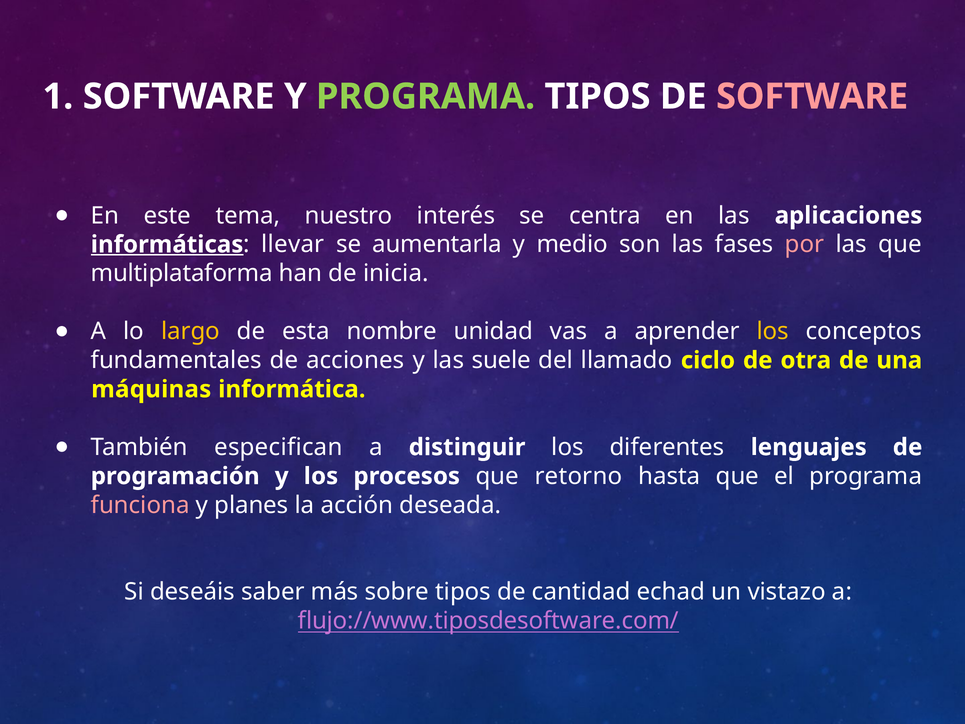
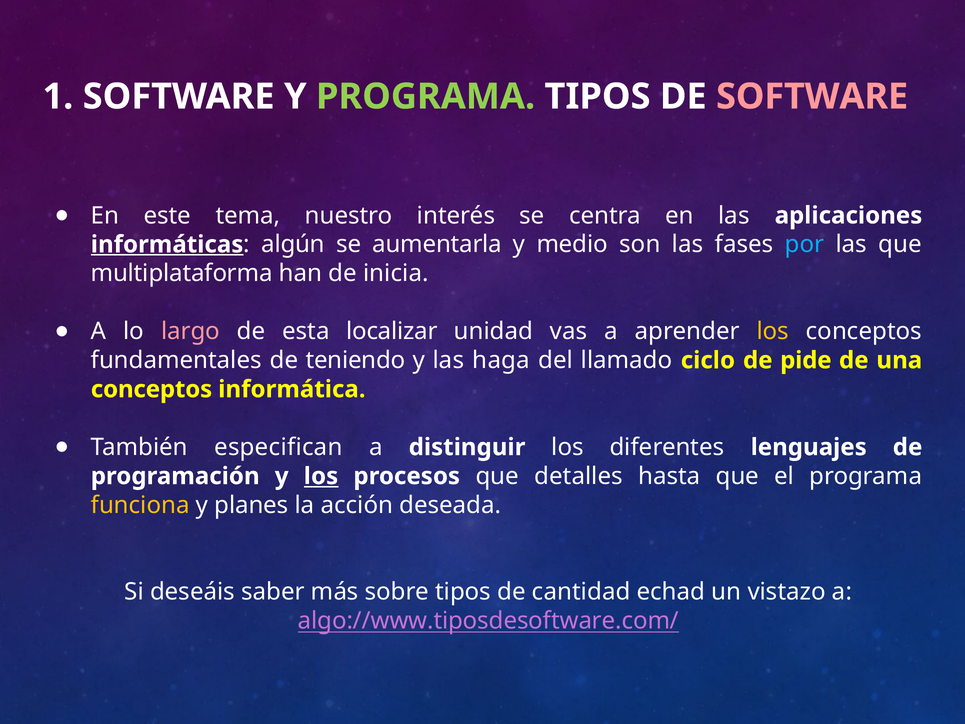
llevar: llevar -> algún (293, 244)
por colour: pink -> light blue (804, 244)
largo colour: yellow -> pink (190, 331)
nombre: nombre -> localizar (392, 331)
acciones: acciones -> teniendo (355, 360)
suele: suele -> haga (501, 360)
otra: otra -> pide (806, 360)
máquinas: máquinas -> conceptos (152, 389)
los underline: none -> present (321, 476)
retorno: retorno -> detalles (579, 476)
funciona colour: pink -> yellow (140, 505)
flujo://www.tiposdesoftware.com/: flujo://www.tiposdesoftware.com/ -> algo://www.tiposdesoftware.com/ (488, 621)
